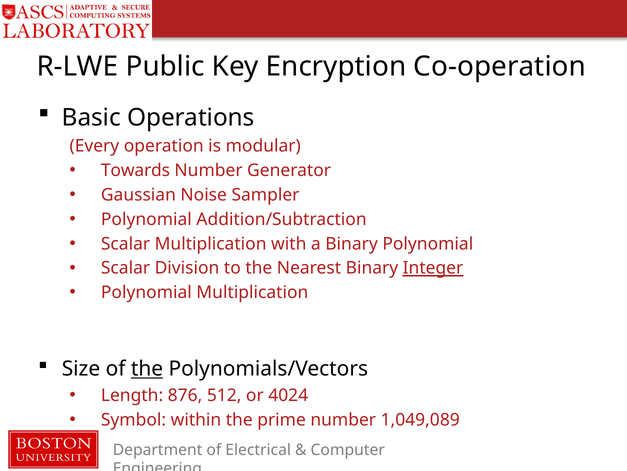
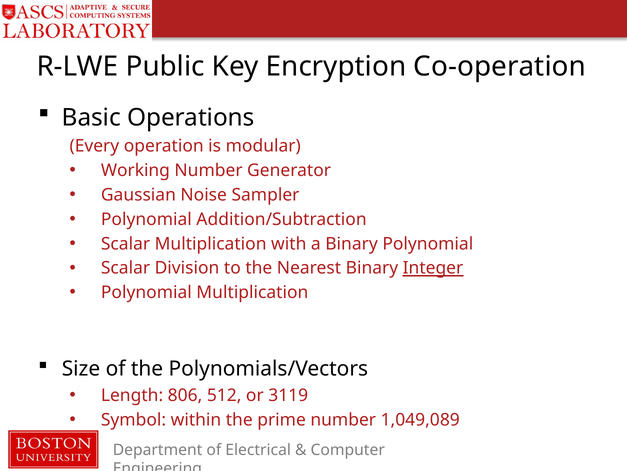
Towards: Towards -> Working (135, 170)
the underline: present -> none (147, 368)
876: 876 -> 806 (185, 395)
4024: 4024 -> 3119 (288, 395)
